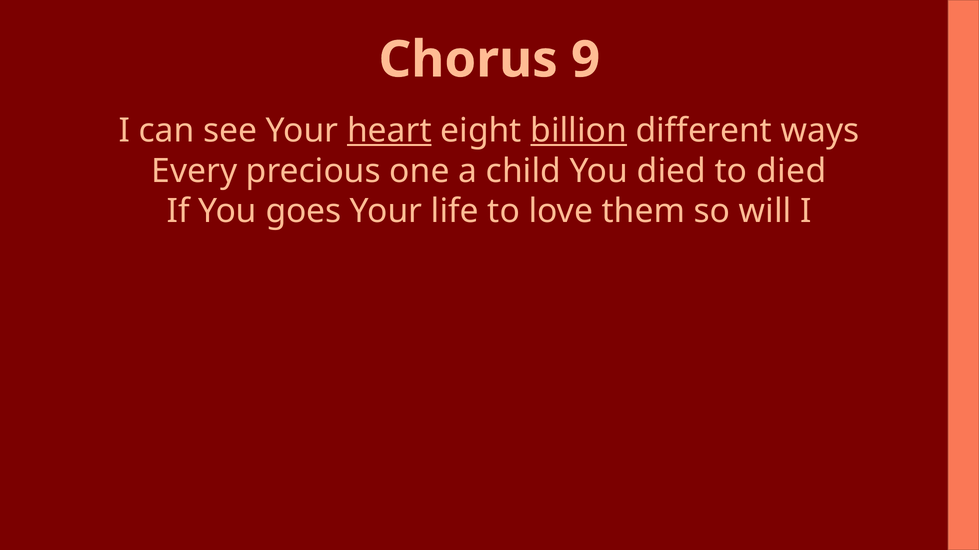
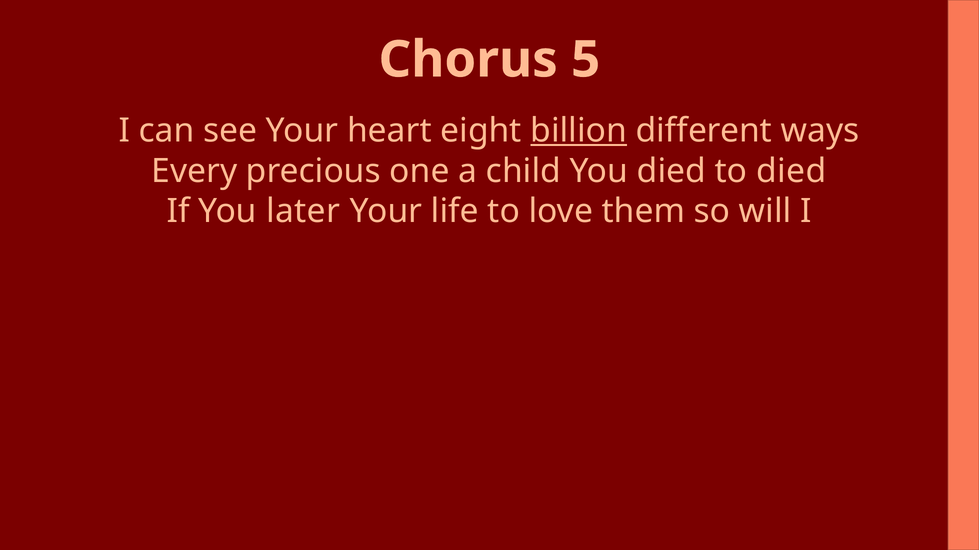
9: 9 -> 5 (586, 60)
heart underline: present -> none (389, 131)
goes: goes -> later (303, 212)
